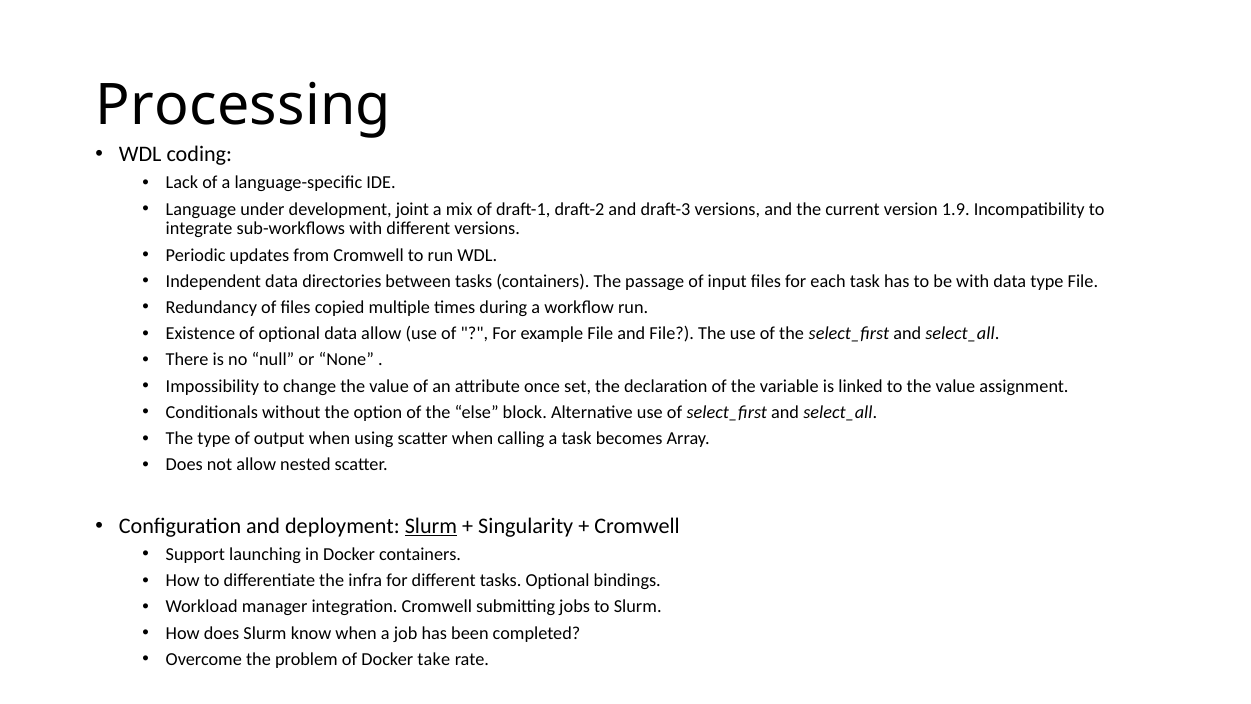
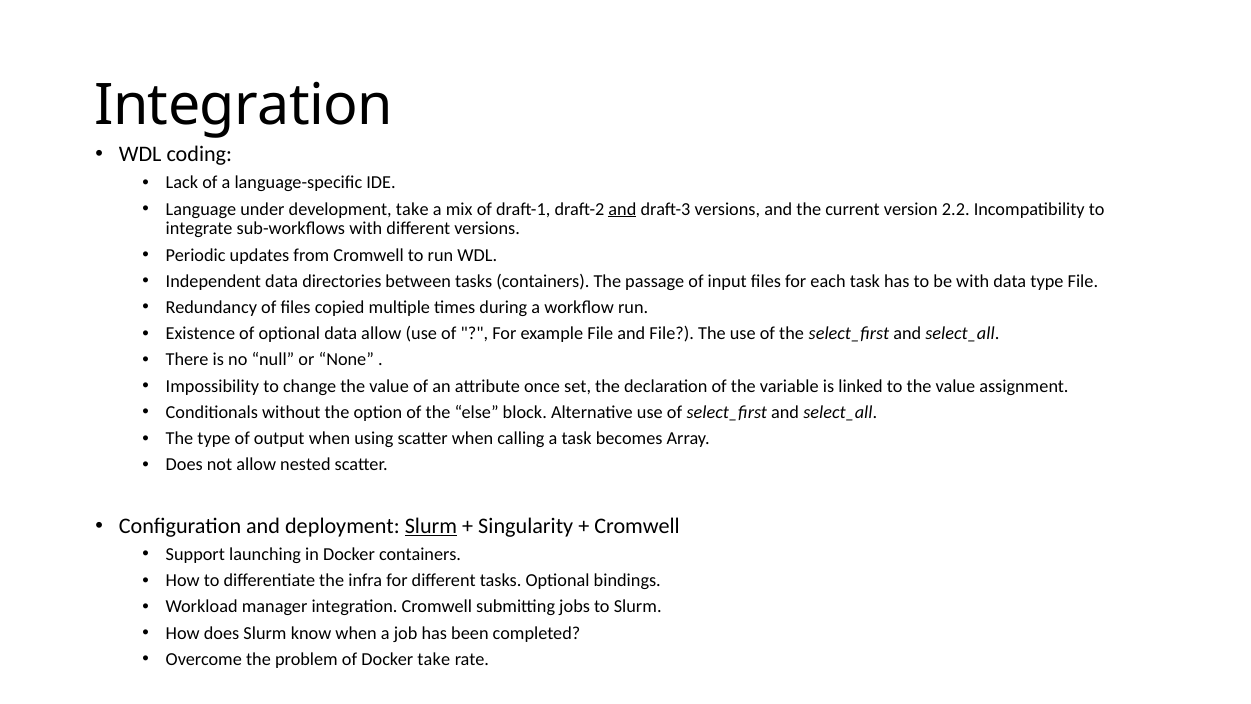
Processing: Processing -> Integration (244, 105)
development joint: joint -> take (412, 209)
and underline: none -> present (622, 209)
1.9: 1.9 -> 2.2 (956, 209)
